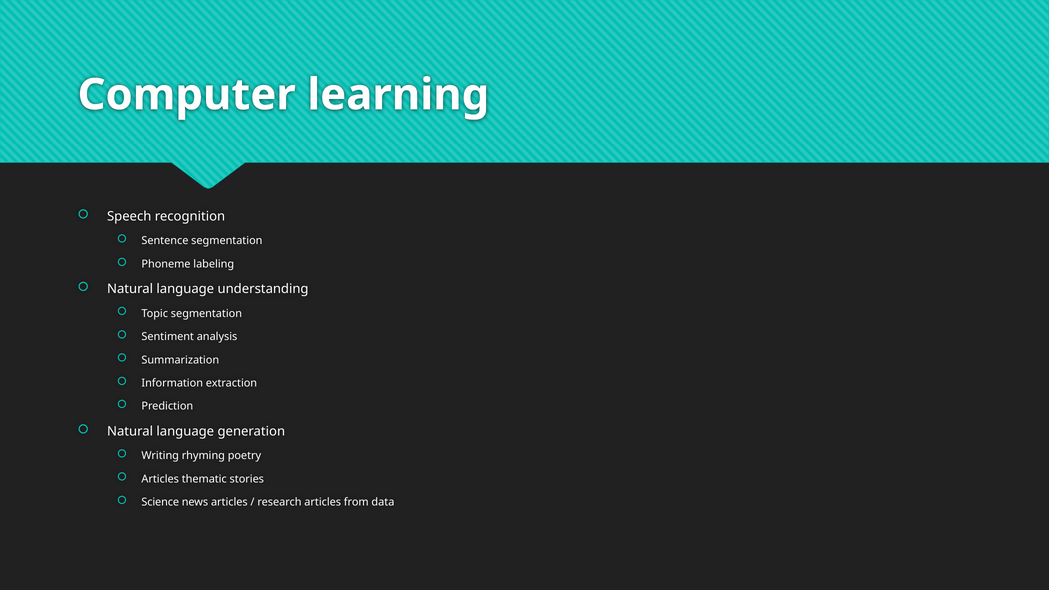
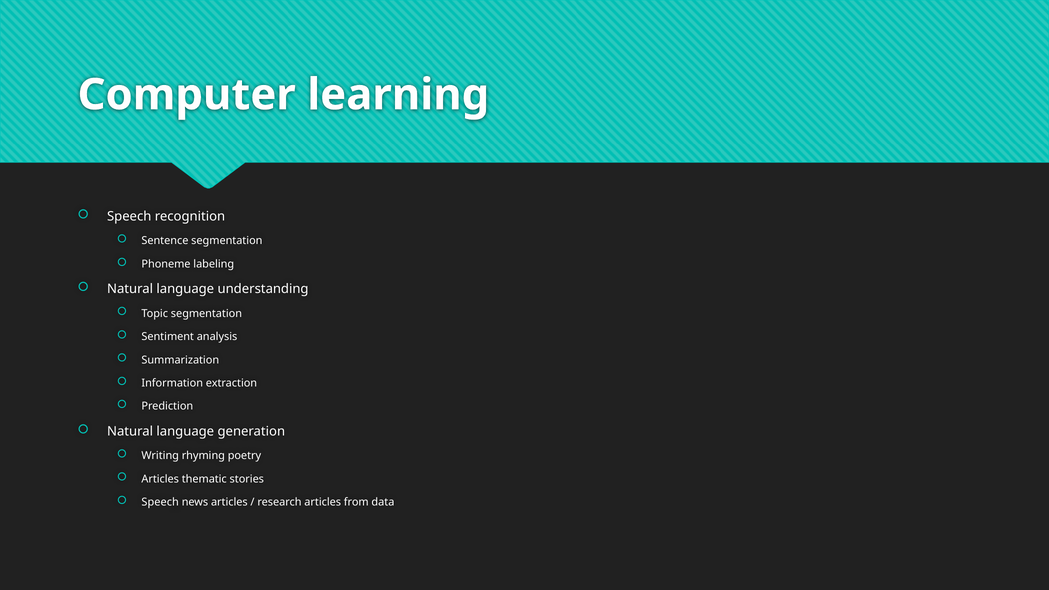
Science: Science -> Speech (160, 502)
